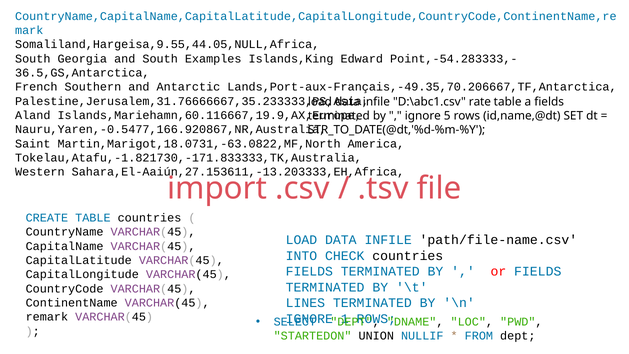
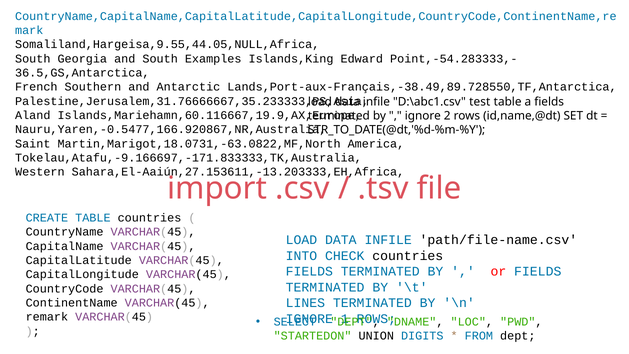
Lands,Port-aux-Français,-49.35,70.206667,TF,Antarctica: Lands,Port-aux-Français,-49.35,70.206667,TF,Antarctica -> Lands,Port-aux-Français,-38.49,89.728550,TF,Antarctica (422, 87)
rate: rate -> test (480, 102)
5: 5 -> 2 (447, 116)
Tokelau,Atafu,-1.821730,-171.833333,TK,Australia: Tokelau,Atafu,-1.821730,-171.833333,TK,Australia -> Tokelau,Atafu,-9.166697,-171.833333,TK,Australia (188, 158)
NULLIF: NULLIF -> DIGITS (422, 336)
